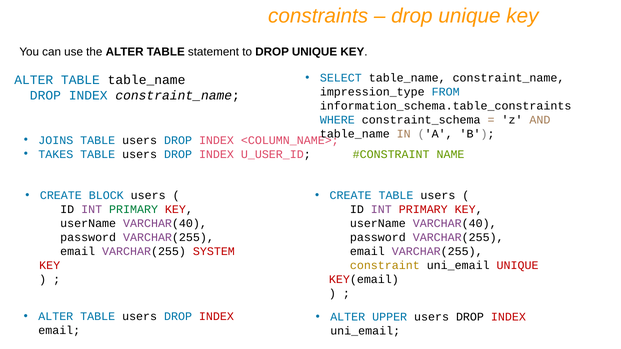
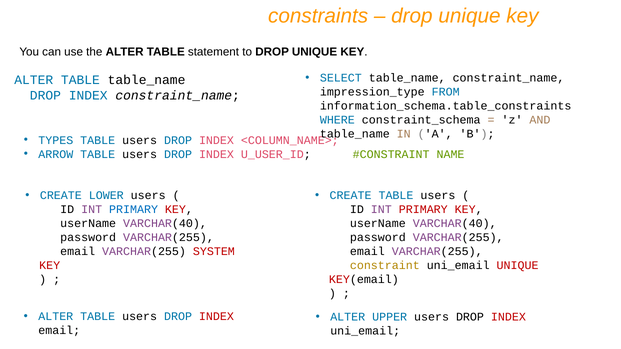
JOINS: JOINS -> TYPES (56, 140)
TAKES: TAKES -> ARROW (56, 154)
BLOCK: BLOCK -> LOWER (106, 196)
PRIMARY colour: green -> blue (134, 210)
